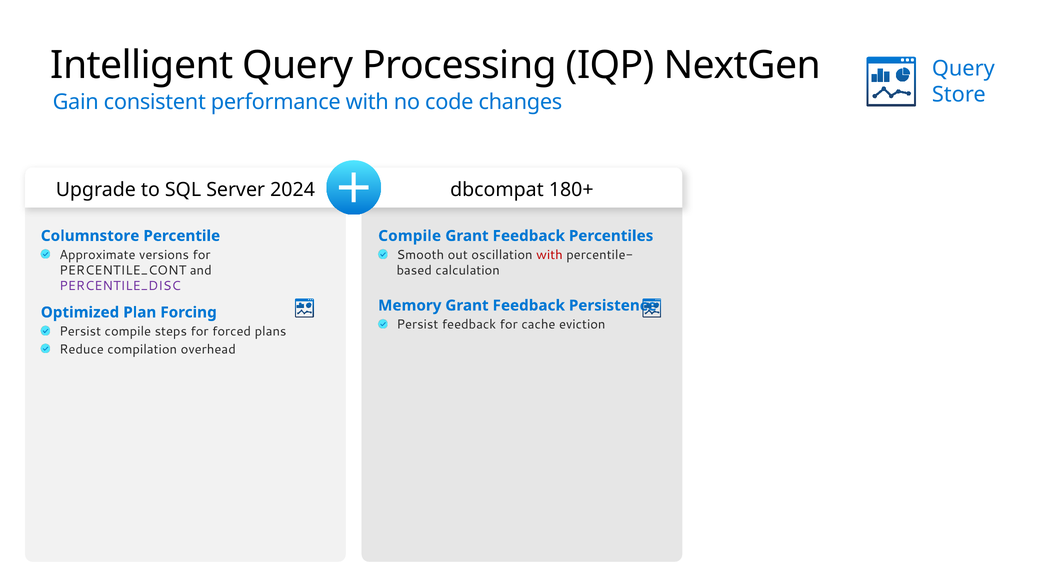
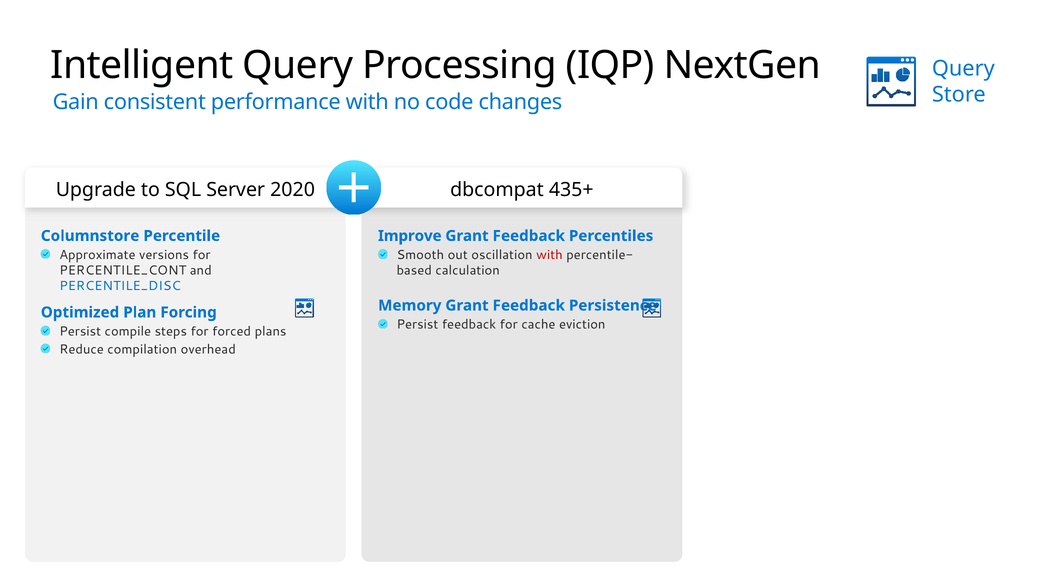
2024: 2024 -> 2020 (293, 190)
180+: 180+ -> 435+ (571, 190)
Compile: Compile -> Improve (410, 236)
PERCENTILE_DISC colour: purple -> blue (120, 286)
